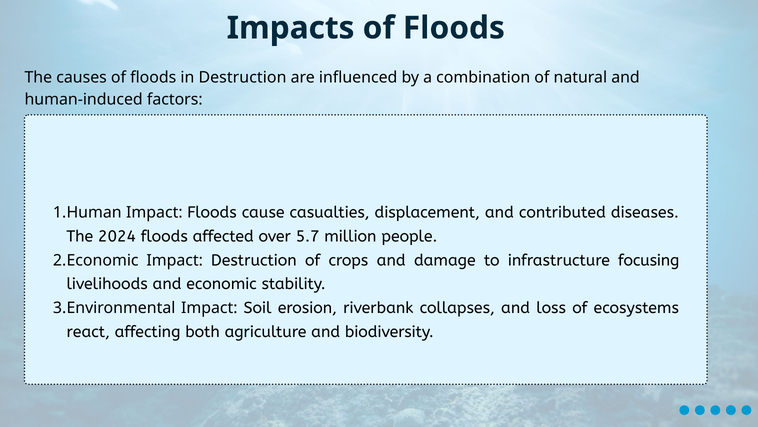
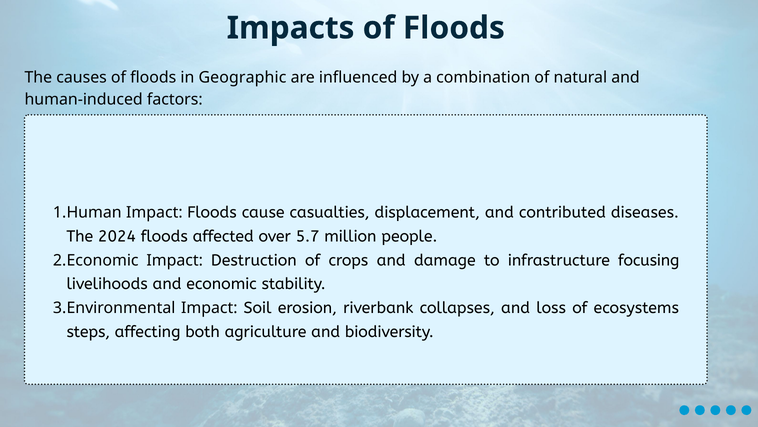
in Destruction: Destruction -> Geographic (242, 77)
react: react -> steps (88, 331)
